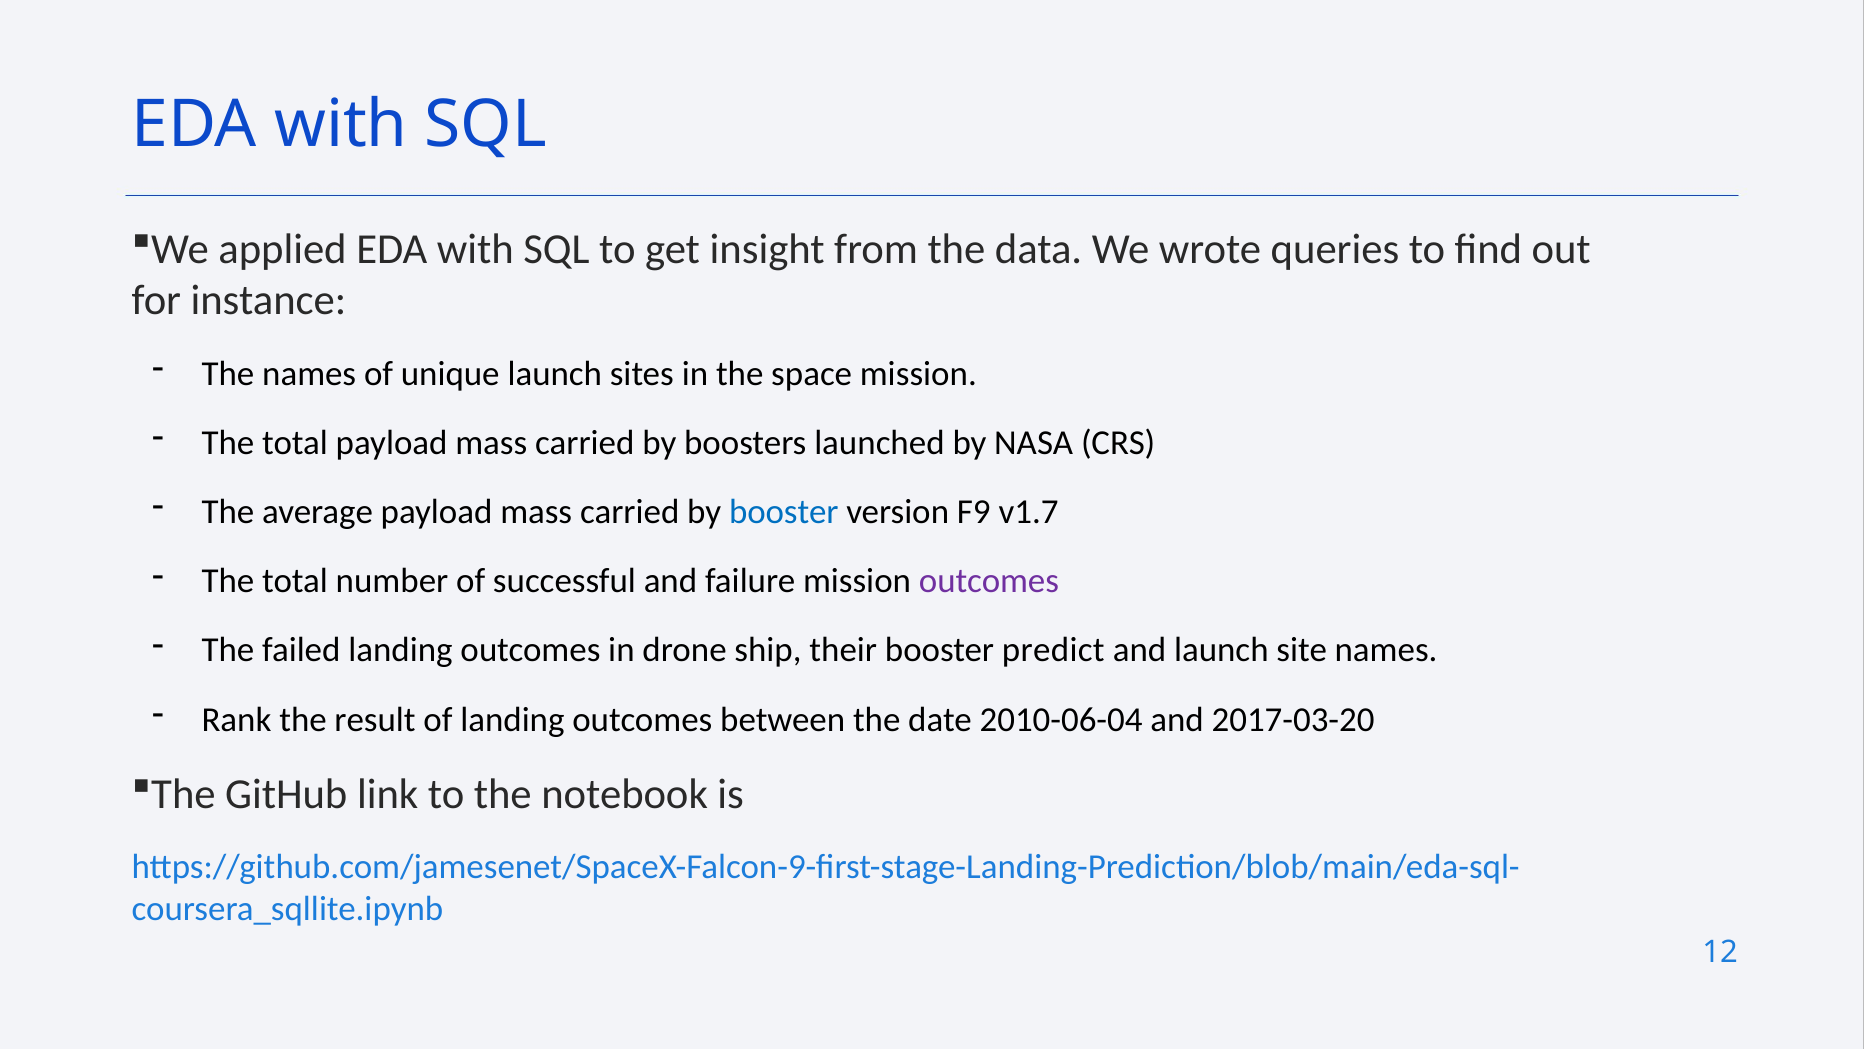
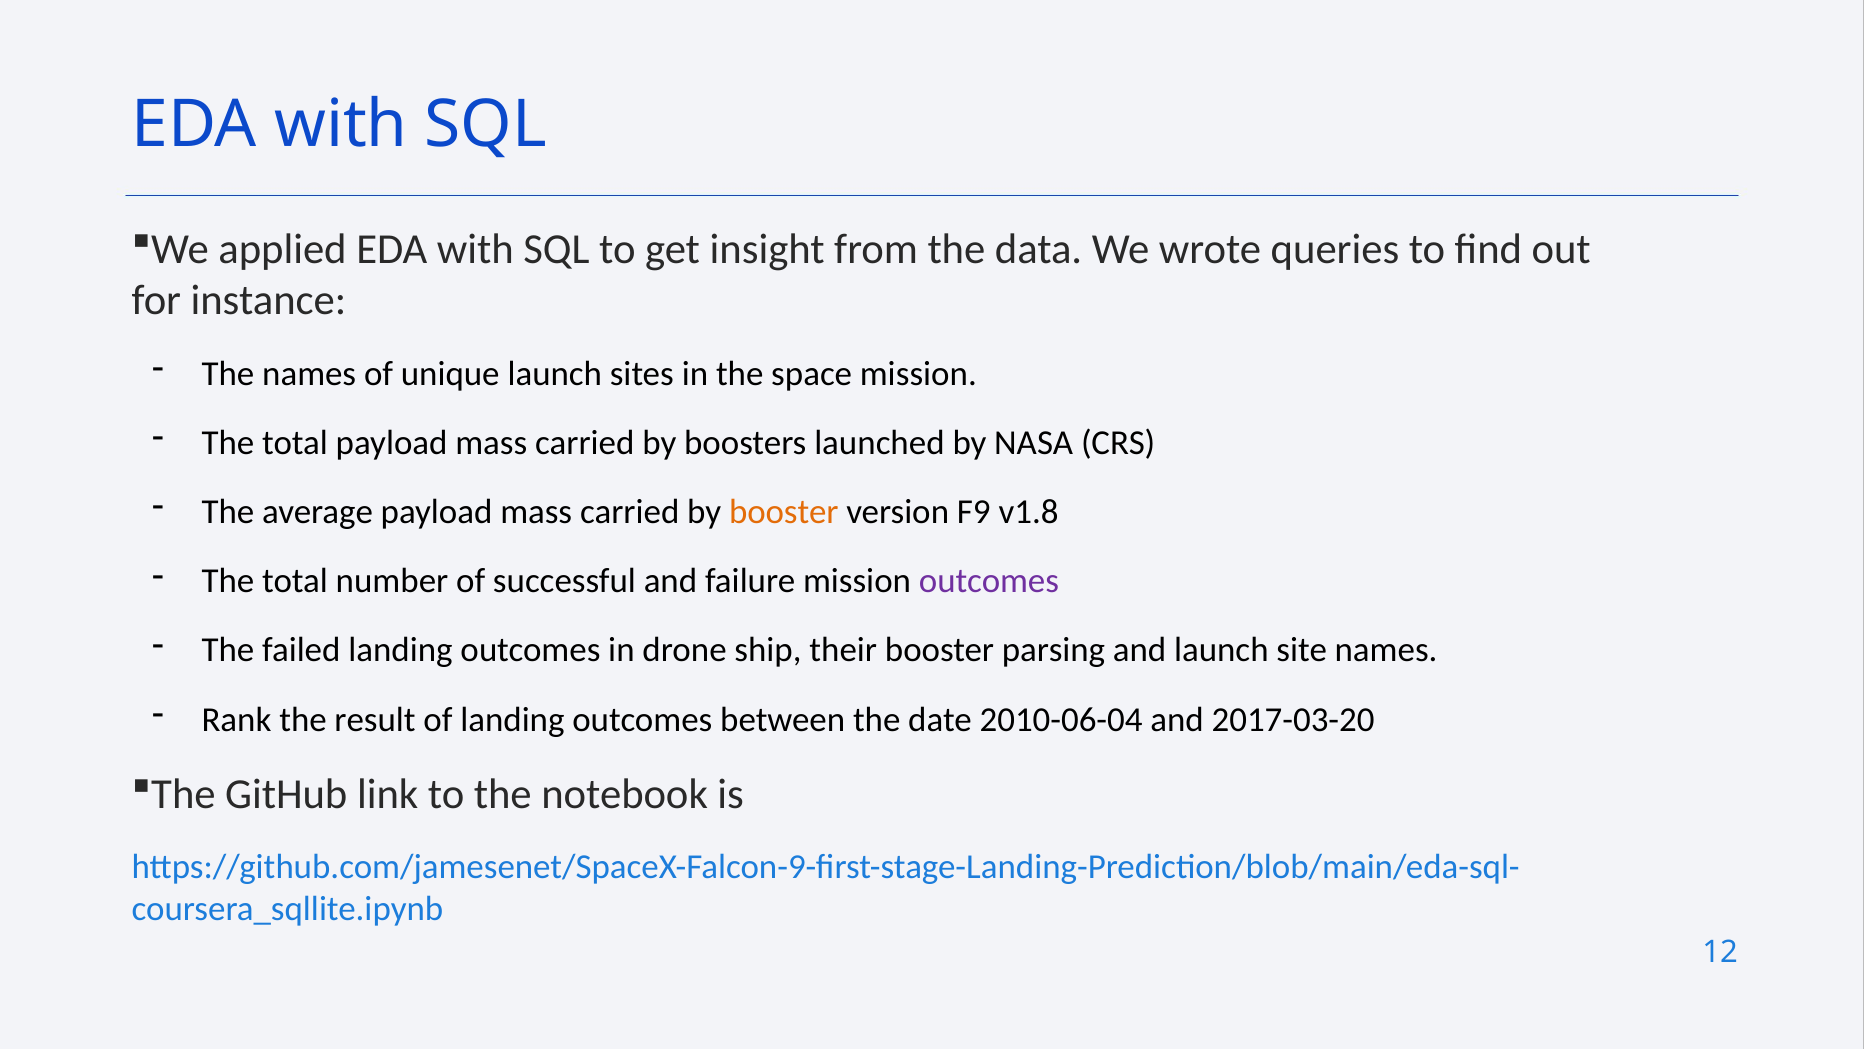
booster colour: blue -> orange (784, 512)
v1.7: v1.7 -> v1.8 (1029, 512)
predict: predict -> parsing (1054, 650)
